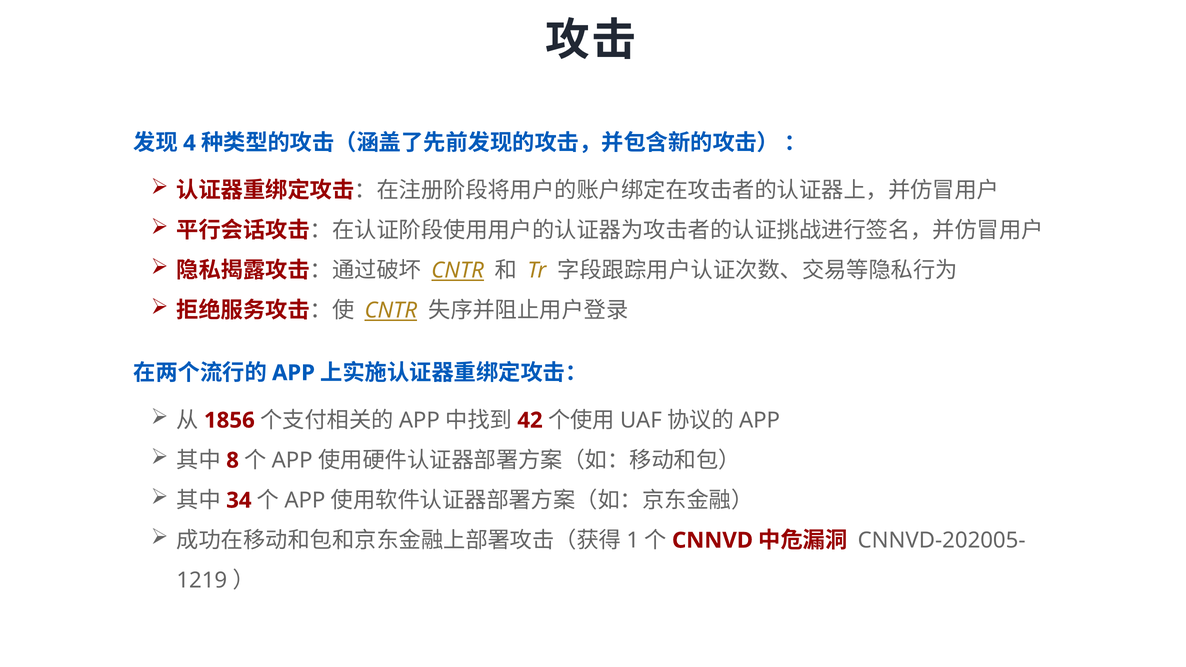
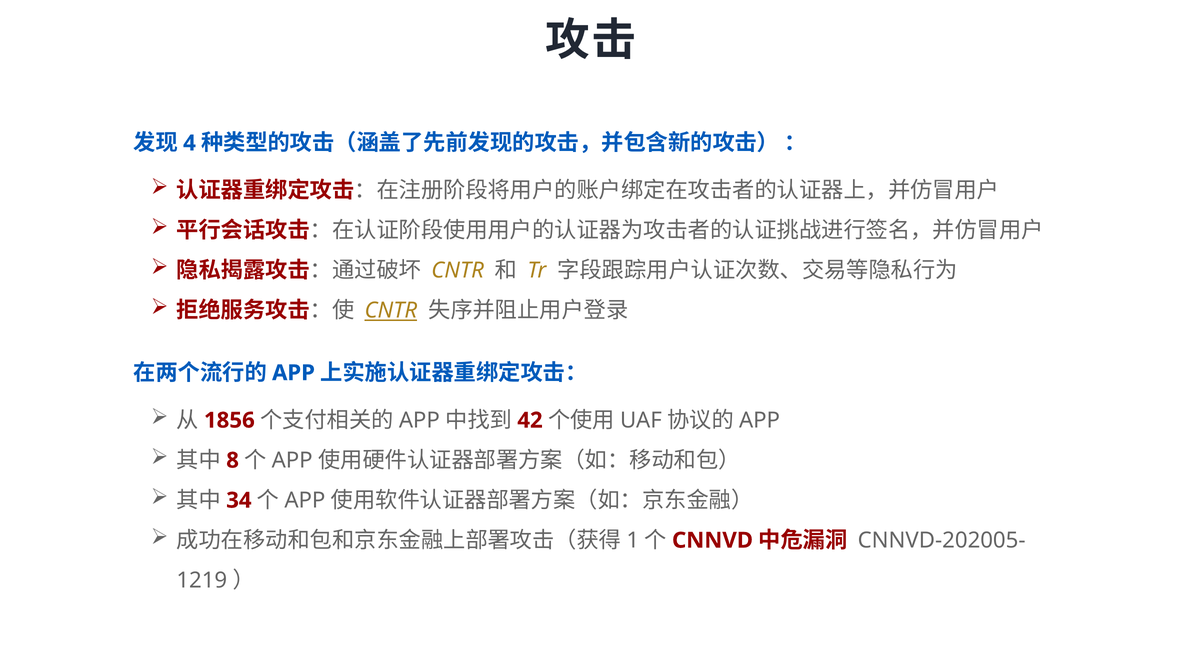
CNTR underline: present -> none (458, 271)
